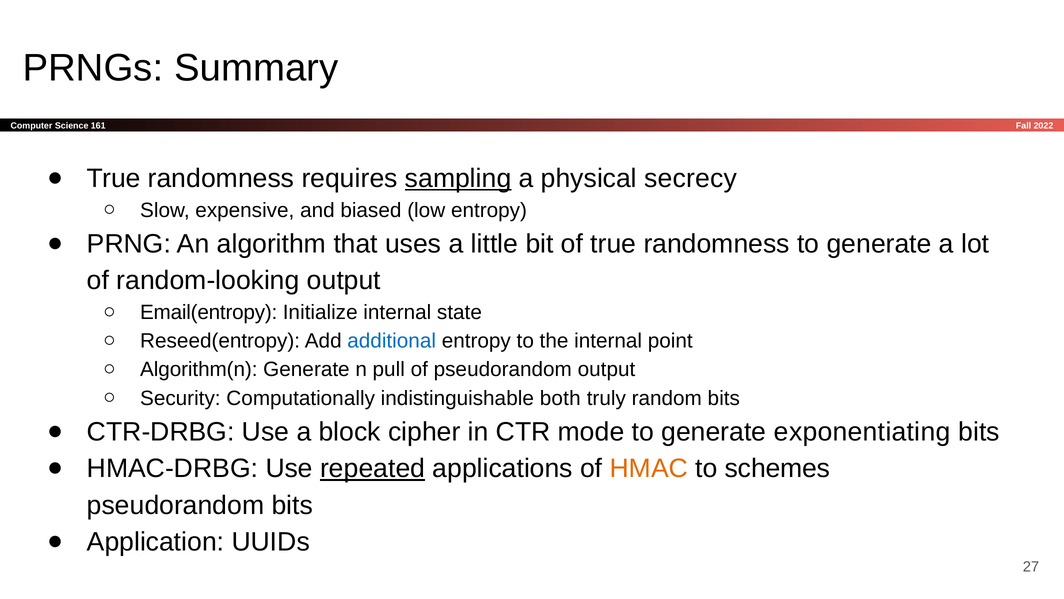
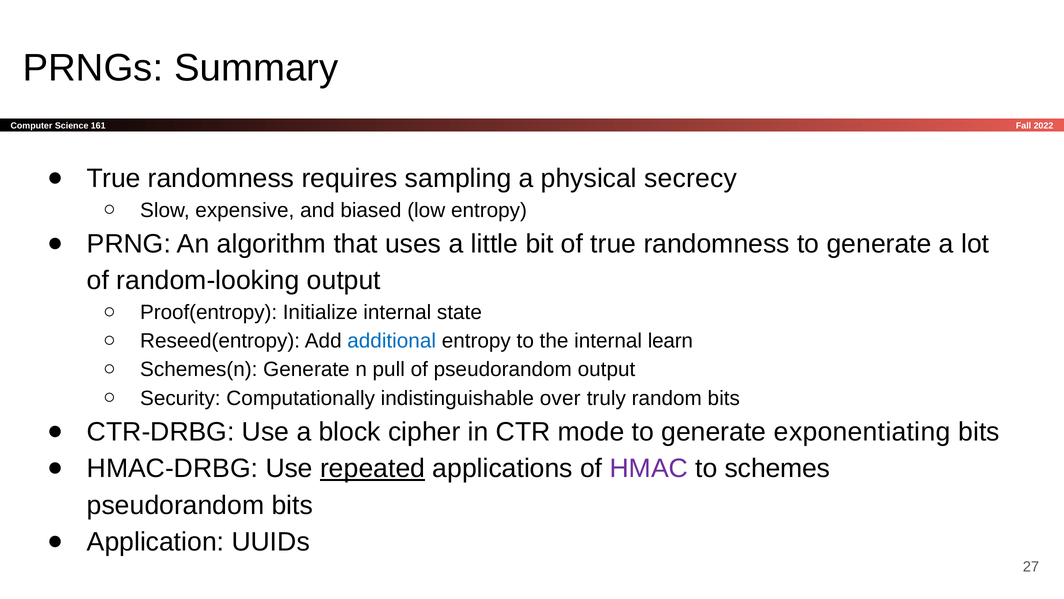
sampling underline: present -> none (458, 178)
Email(entropy: Email(entropy -> Proof(entropy (209, 312)
point: point -> learn (670, 341)
Algorithm(n: Algorithm(n -> Schemes(n (199, 369)
both: both -> over (560, 398)
HMAC colour: orange -> purple (649, 468)
